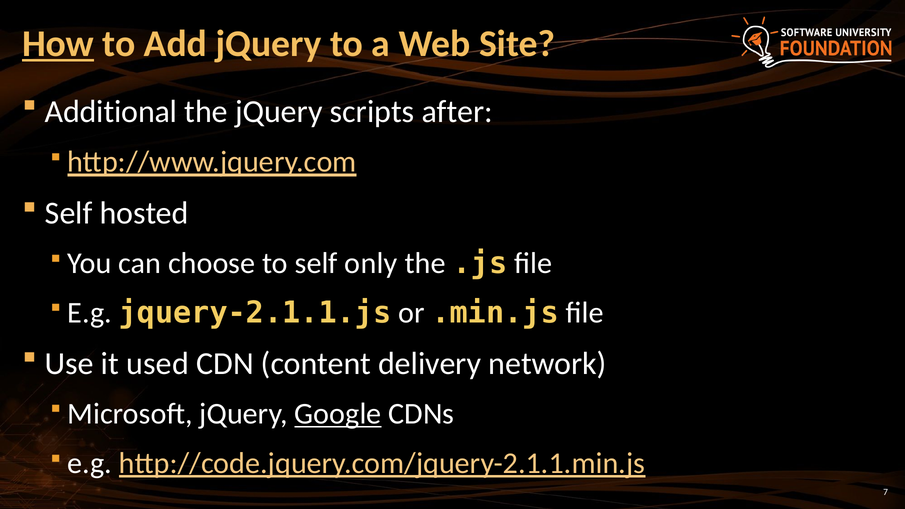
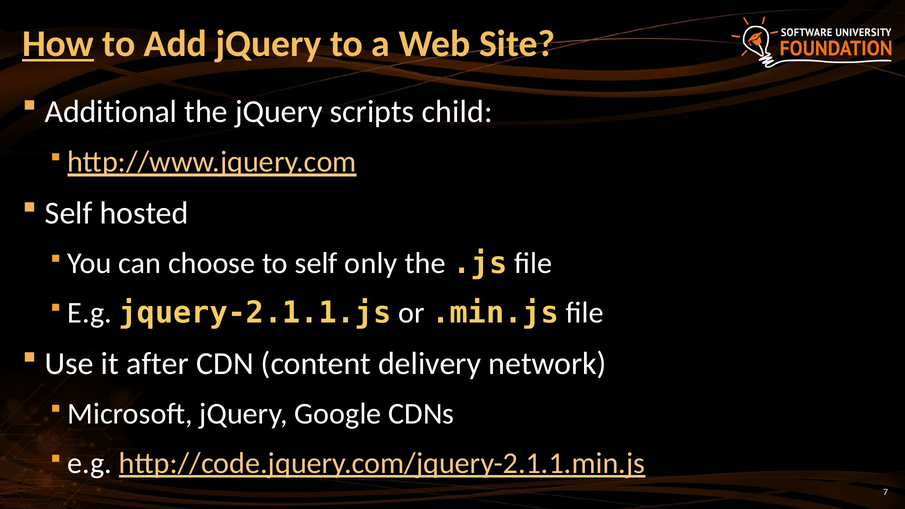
after: after -> child (457, 111)
used: used -> after (158, 364)
Google underline: present -> none (338, 414)
